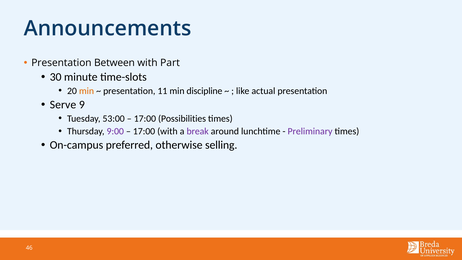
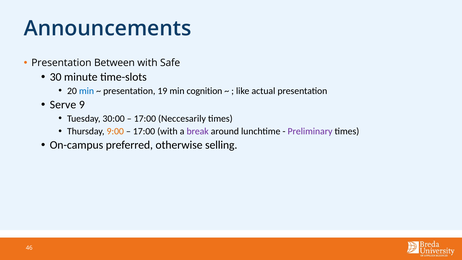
Part: Part -> Safe (170, 63)
min colour: orange -> blue (87, 91)
11: 11 -> 19 (162, 91)
discipline: discipline -> cognition (204, 91)
53:00: 53:00 -> 30:00 (114, 118)
Possibilities: Possibilities -> Neccesarily (182, 118)
9:00 colour: purple -> orange (115, 131)
